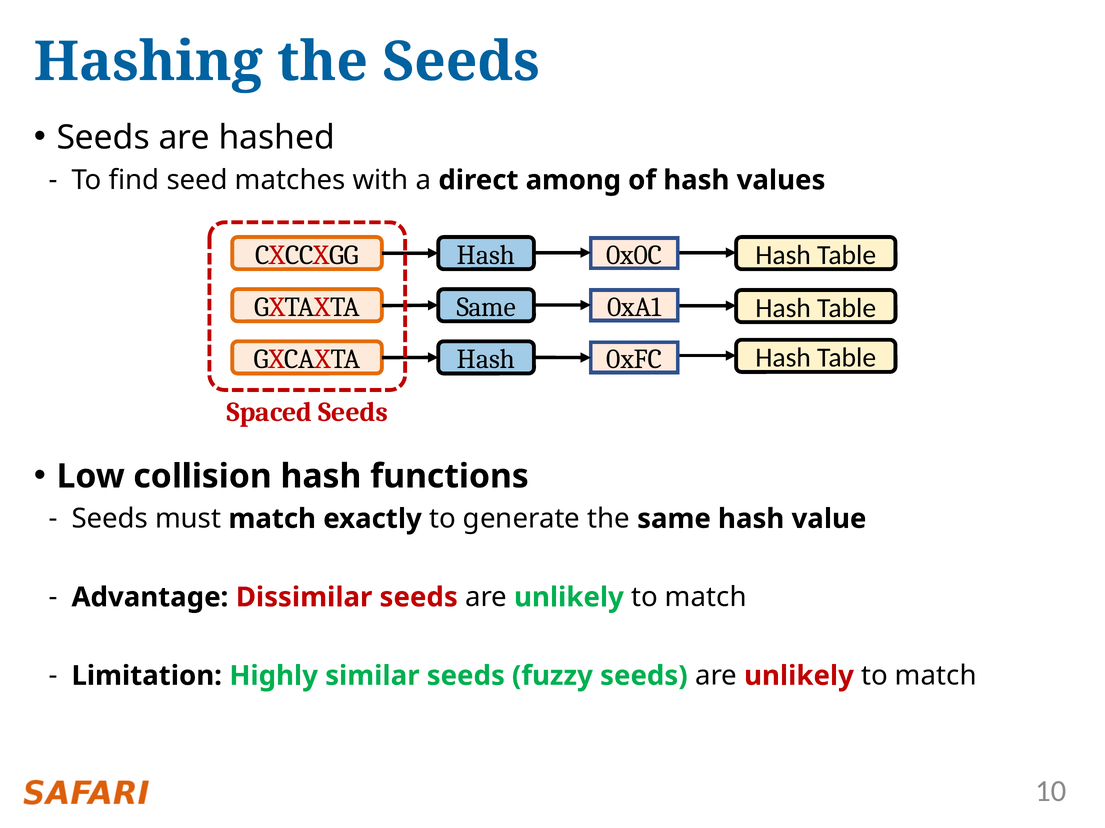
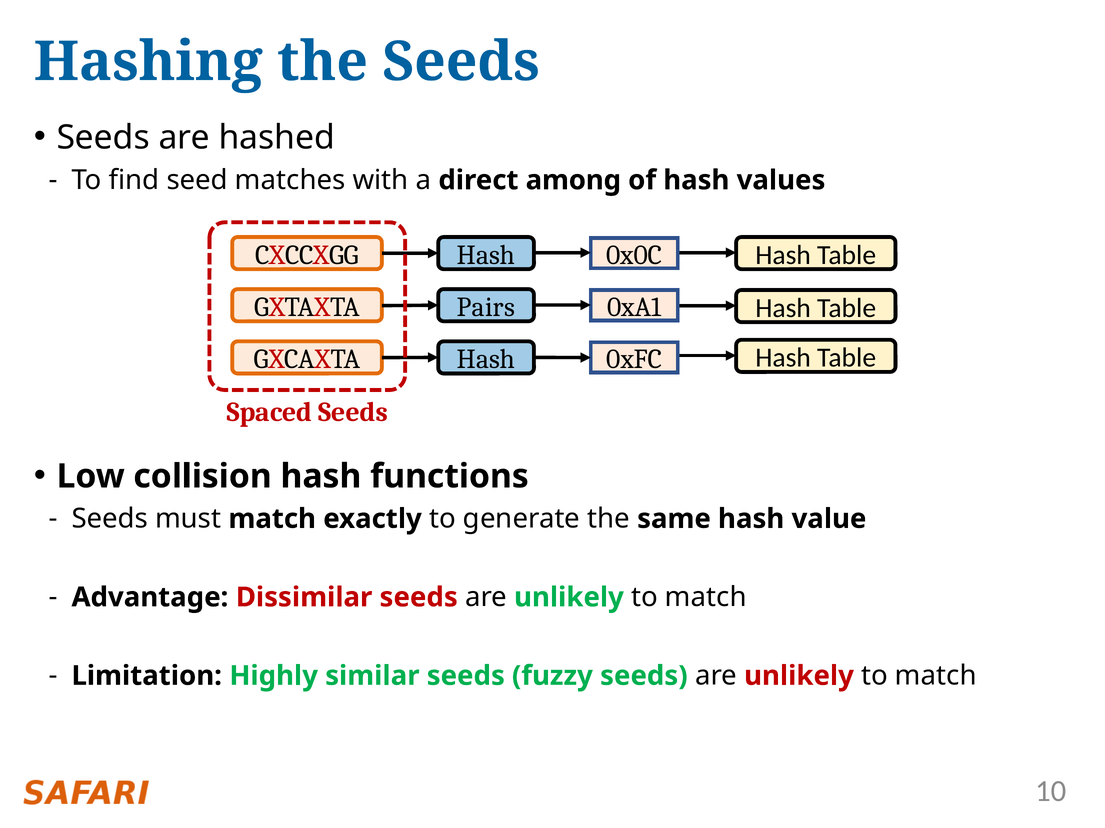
Same: Same -> Pairs (486, 307)
